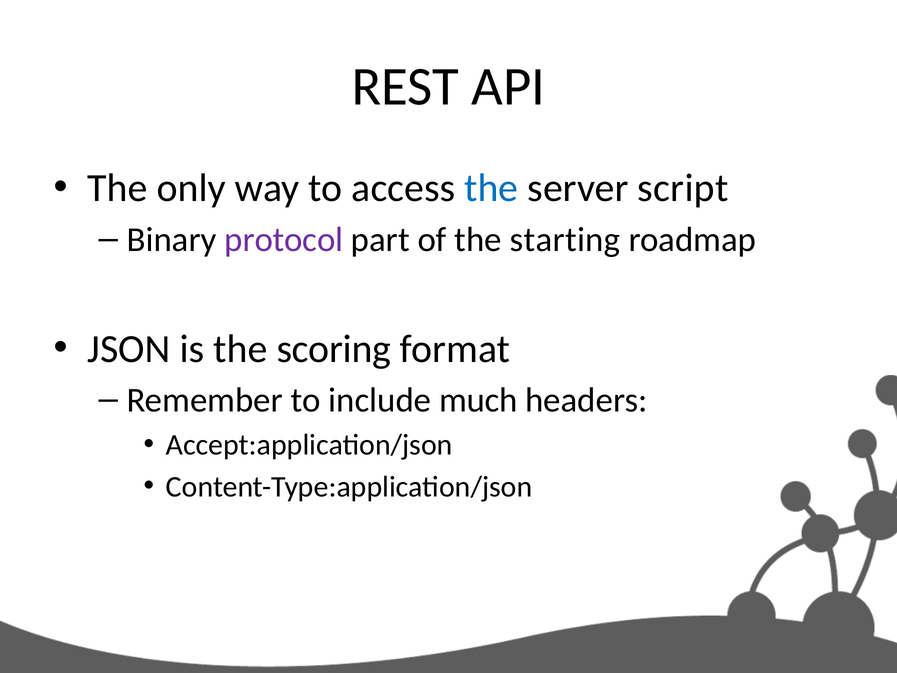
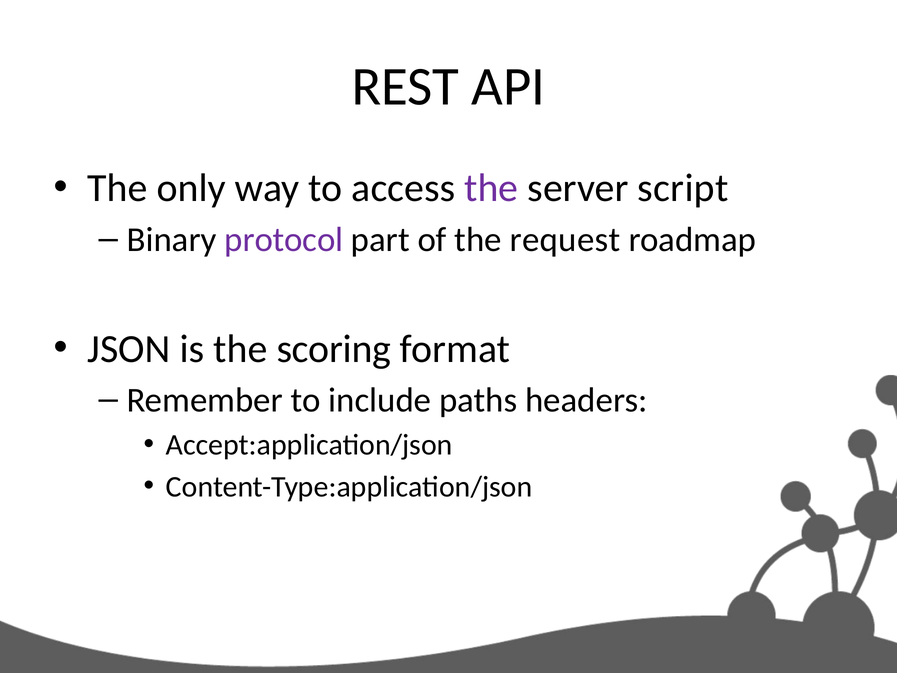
the colour: blue -> purple (491, 188)
starting: starting -> request (565, 240)
much: much -> paths (478, 400)
